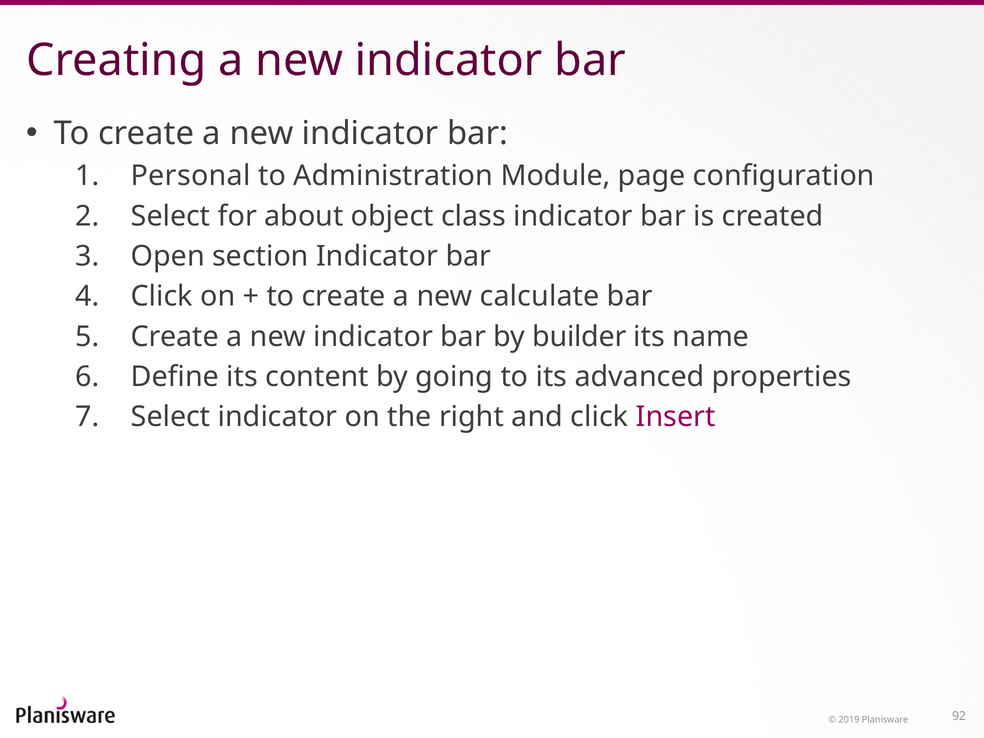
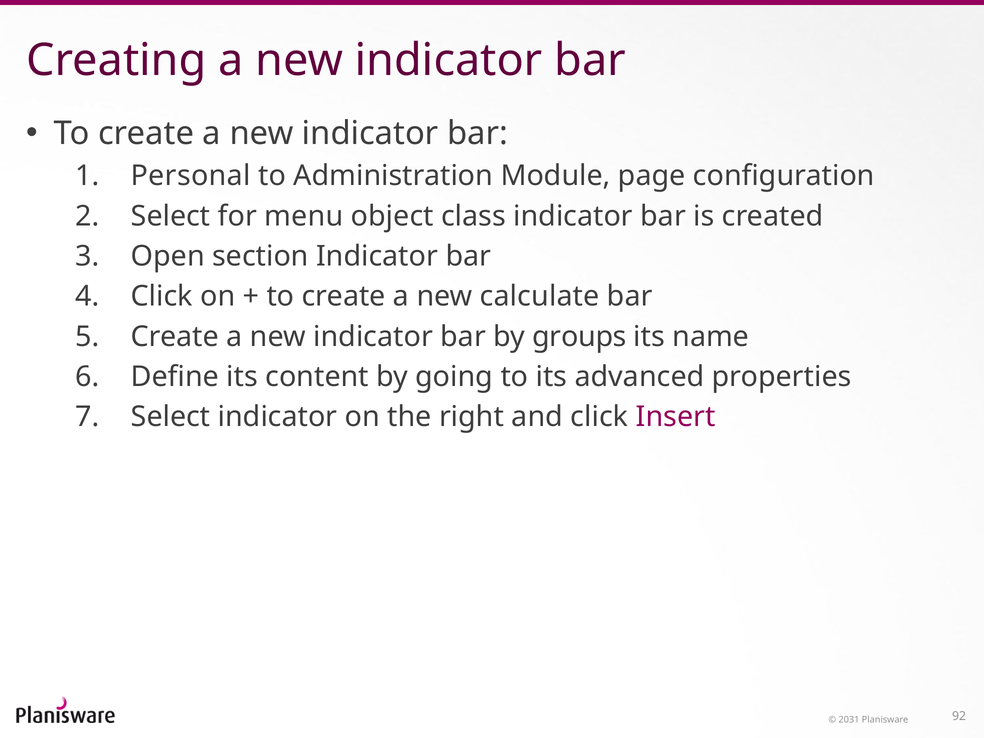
about: about -> menu (304, 216)
builder: builder -> groups (579, 337)
2019: 2019 -> 2031 (849, 720)
